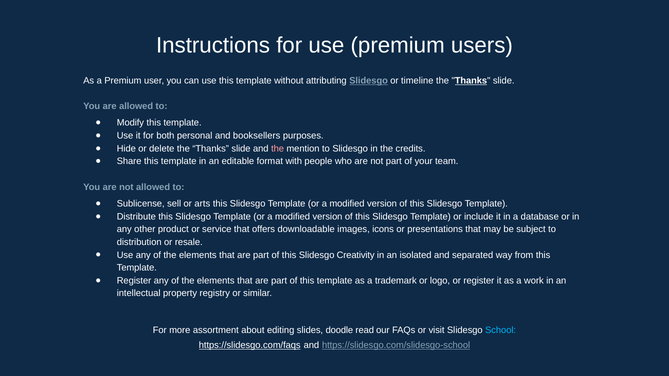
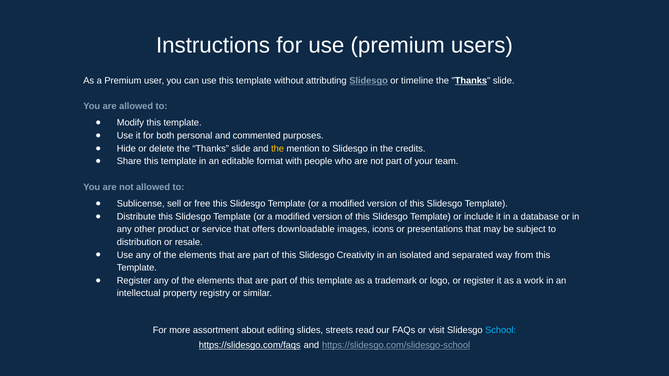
booksellers: booksellers -> commented (257, 136)
the colour: pink -> yellow (278, 149)
arts: arts -> free (202, 204)
doodle: doodle -> streets (339, 330)
